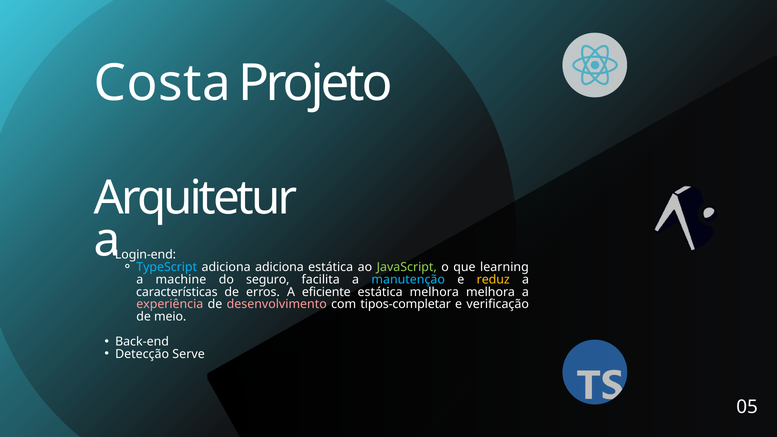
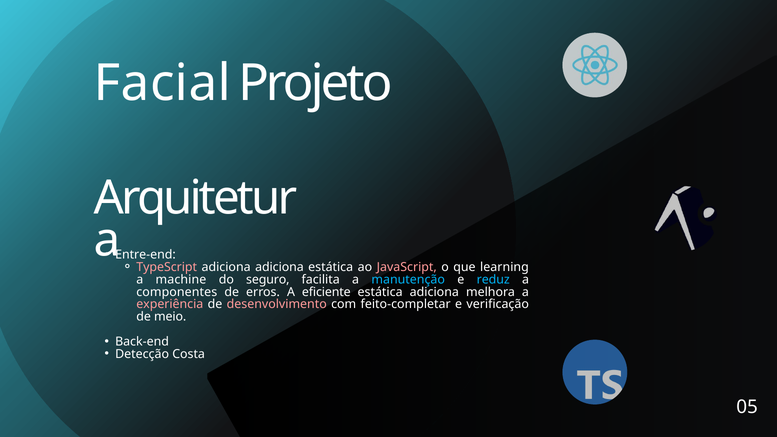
Costa: Costa -> Facial (162, 83)
Login-end: Login-end -> Entre-end (145, 255)
TypeScript colour: light blue -> pink (167, 267)
JavaScript colour: light green -> pink (407, 267)
reduz colour: yellow -> light blue (493, 280)
características: características -> componentes (177, 292)
estática melhora: melhora -> adiciona (434, 292)
tipos-completar: tipos-completar -> feito-completar (406, 304)
Serve: Serve -> Costa (189, 354)
